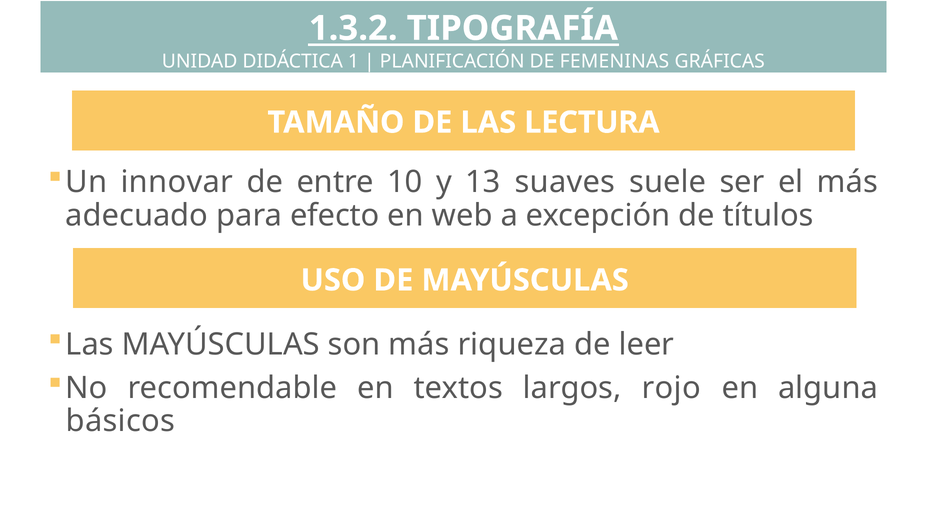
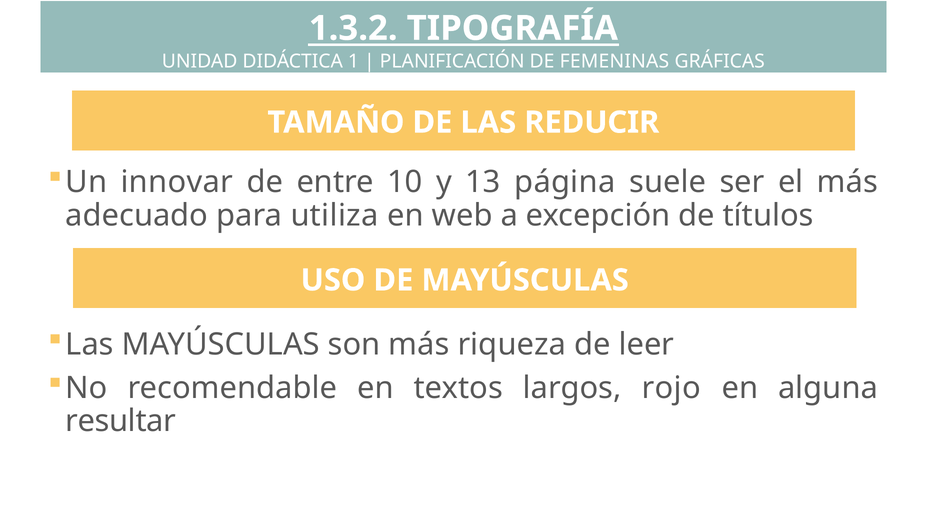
LECTURA: LECTURA -> REDUCIR (592, 122)
suaves: suaves -> página (565, 182)
efecto: efecto -> utiliza (335, 215)
básicos: básicos -> resultar (121, 421)
